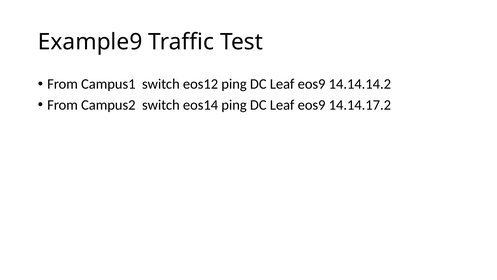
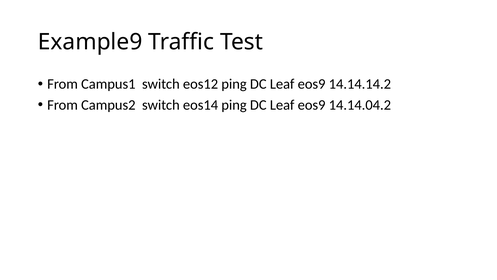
14.14.17.2: 14.14.17.2 -> 14.14.04.2 (360, 105)
